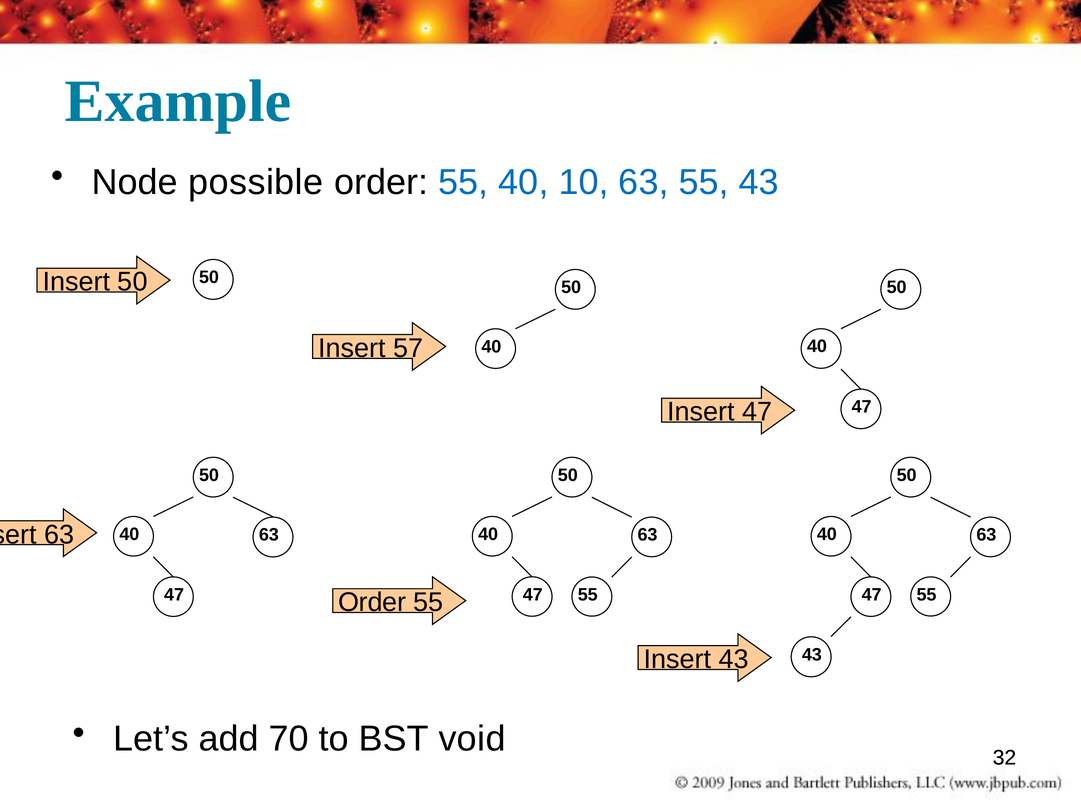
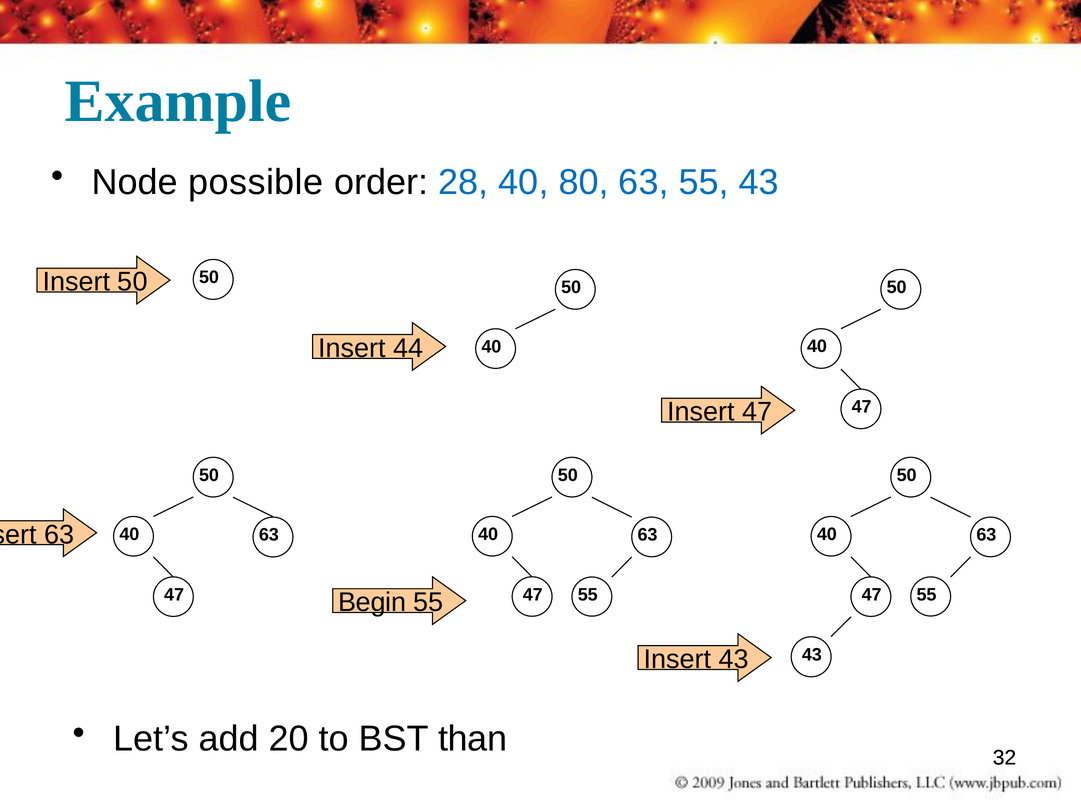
55: 55 -> 28 (463, 182)
10: 10 -> 80 (584, 182)
57: 57 -> 44 (408, 348)
Order: Order -> Begin (372, 602)
70: 70 -> 20 (289, 739)
void: void -> than (473, 739)
